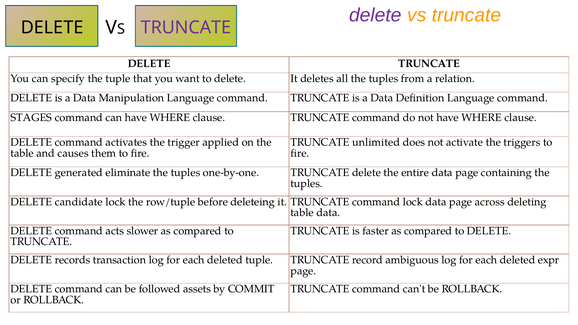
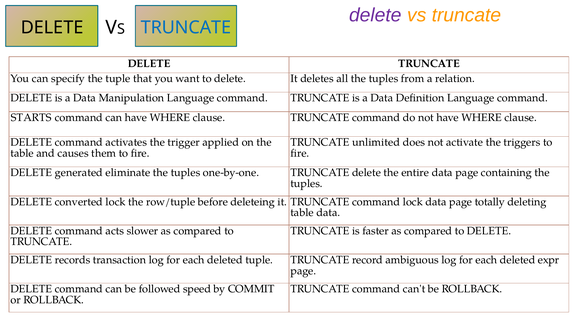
TRUNCATE colour: purple -> blue (186, 27)
STAGES: STAGES -> STARTS (31, 117)
candidate: candidate -> converted (79, 202)
across: across -> totally (490, 202)
assets: assets -> speed (197, 289)
